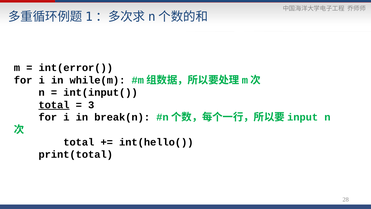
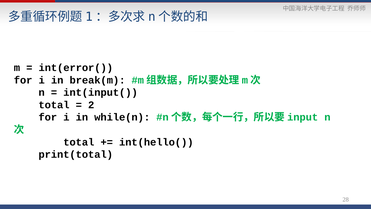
while(m: while(m -> break(m (97, 80)
total underline: present -> none (54, 105)
3: 3 -> 2 (91, 105)
break(n: break(n -> while(n (122, 117)
